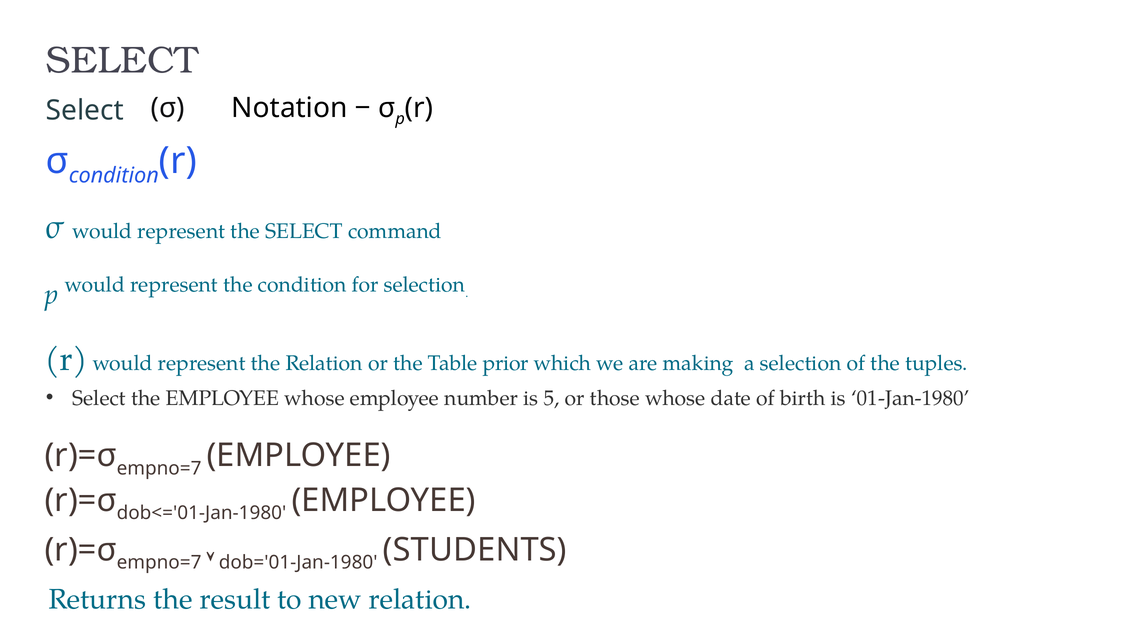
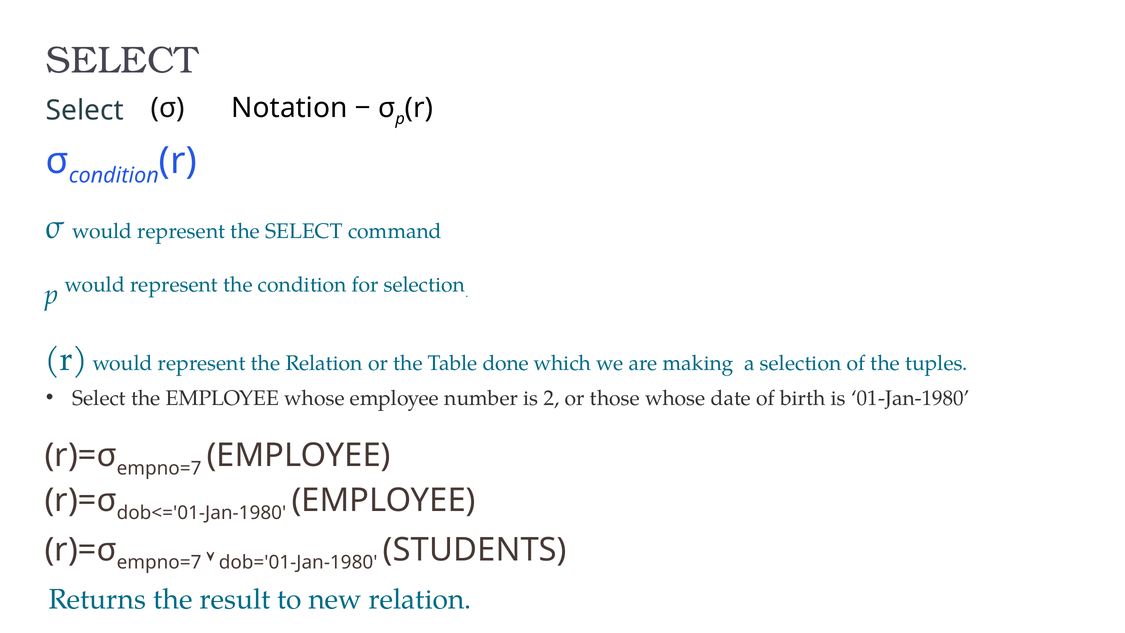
prior: prior -> done (506, 363)
5: 5 -> 2 (552, 398)
